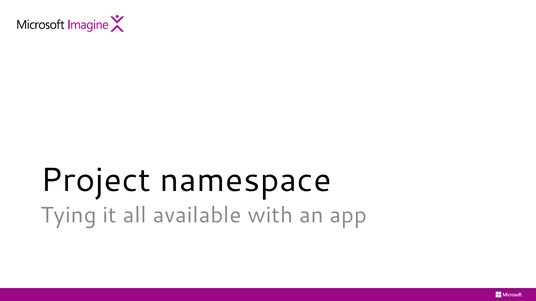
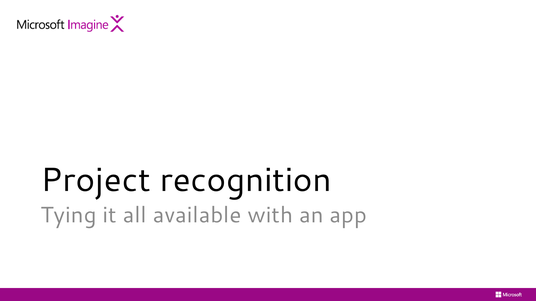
namespace: namespace -> recognition (246, 180)
